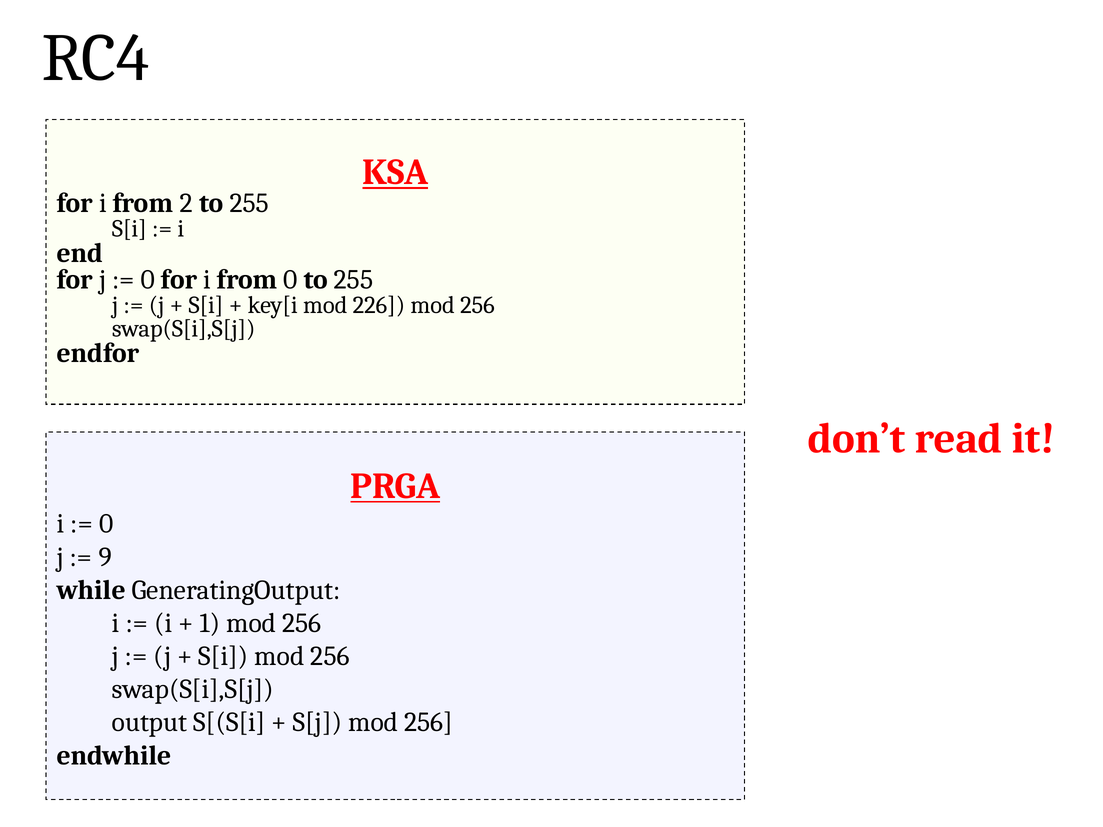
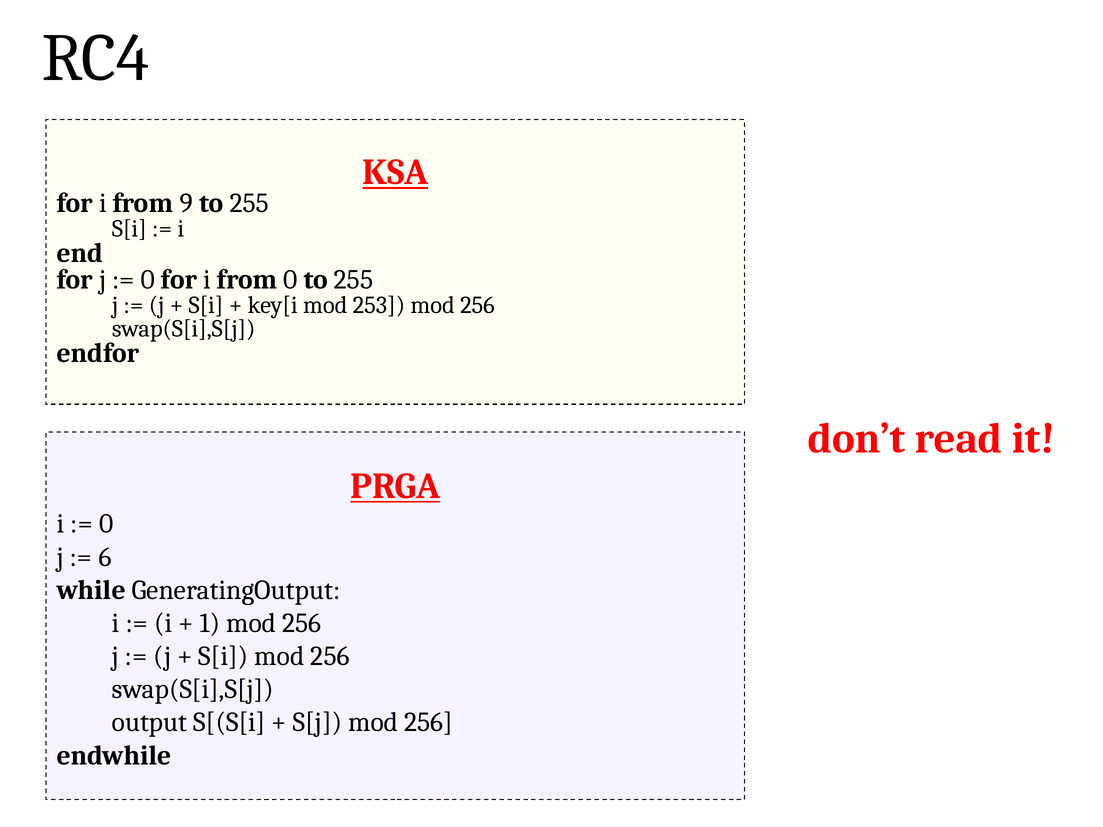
2: 2 -> 9 (186, 203)
226: 226 -> 253 (379, 305)
9: 9 -> 6 (105, 557)
